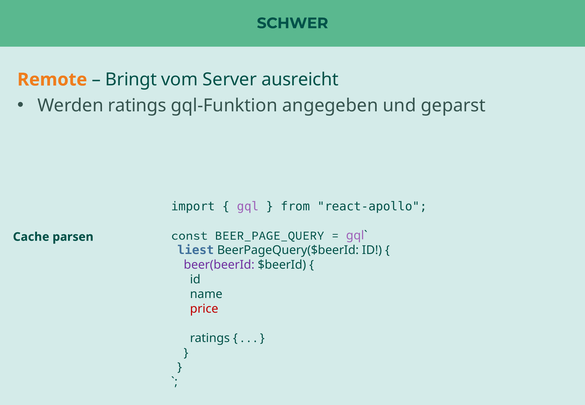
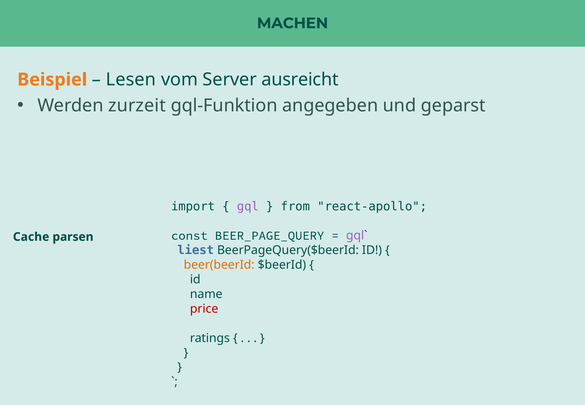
SCHWER: SCHWER -> MACHEN (293, 23)
Remote: Remote -> Beispiel (52, 80)
Bringt: Bringt -> Lesen (131, 80)
Werden ratings: ratings -> zurzeit (137, 106)
beer(beerId colour: purple -> orange (219, 265)
